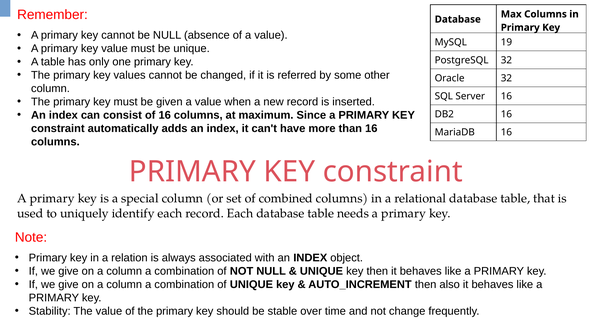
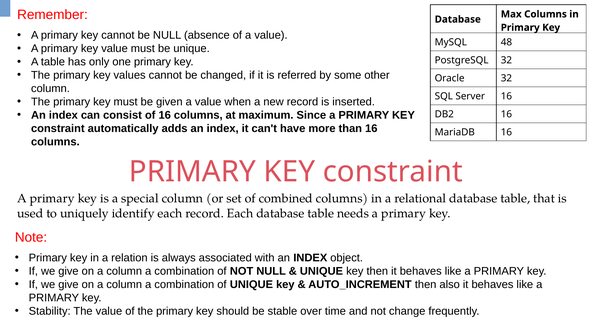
19: 19 -> 48 (506, 42)
